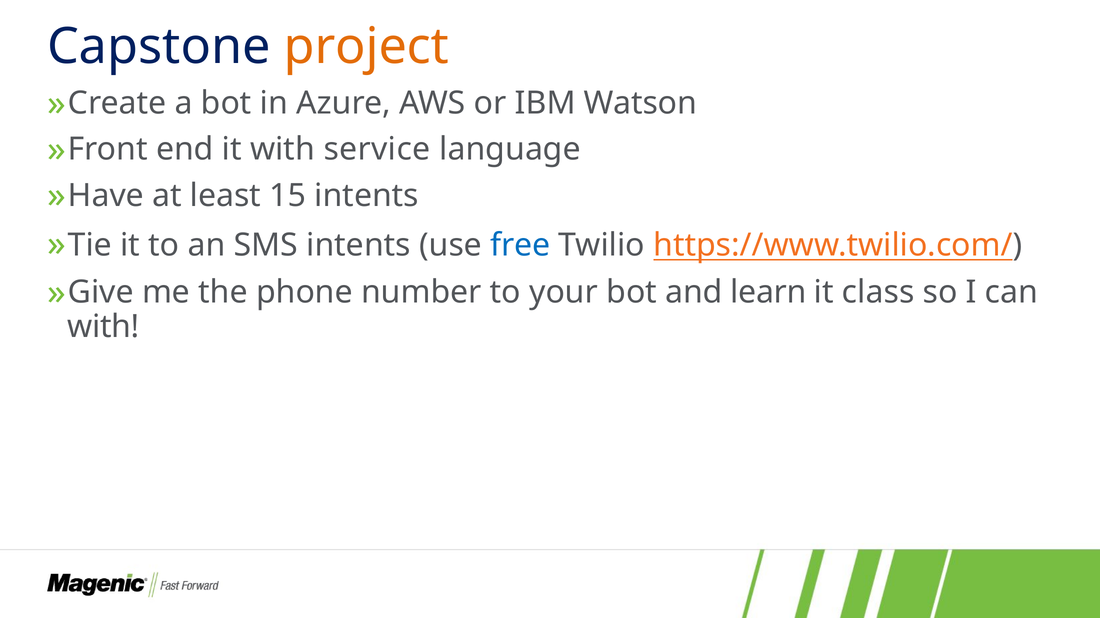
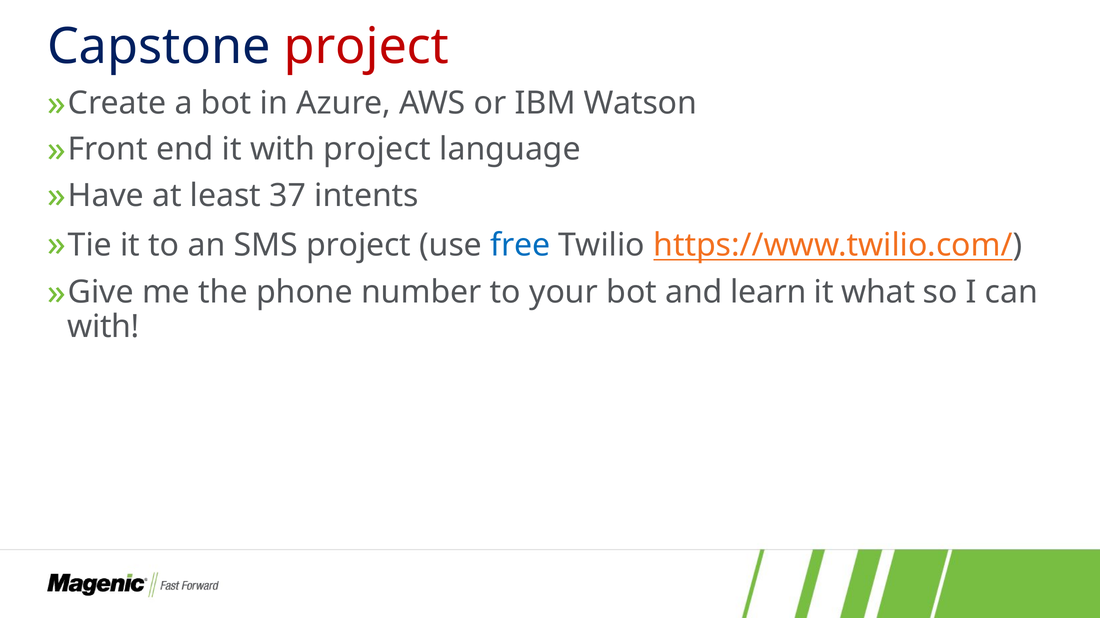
project colour: orange -> red (366, 47)
with service: service -> project (377, 150)
15: 15 -> 37 (288, 196)
SMS intents: intents -> project (359, 245)
class: class -> what (878, 293)
